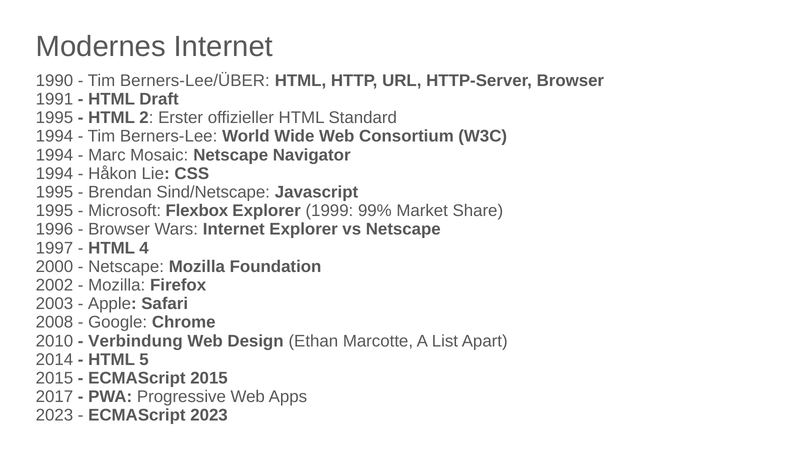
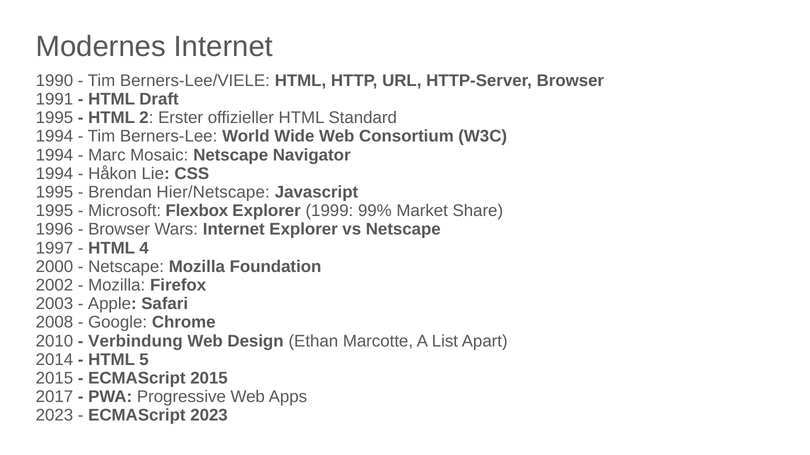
Berners-Lee/ÜBER: Berners-Lee/ÜBER -> Berners-Lee/VIELE (195, 81)
Sind/Netscape: Sind/Netscape -> Hier/Netscape (213, 192)
